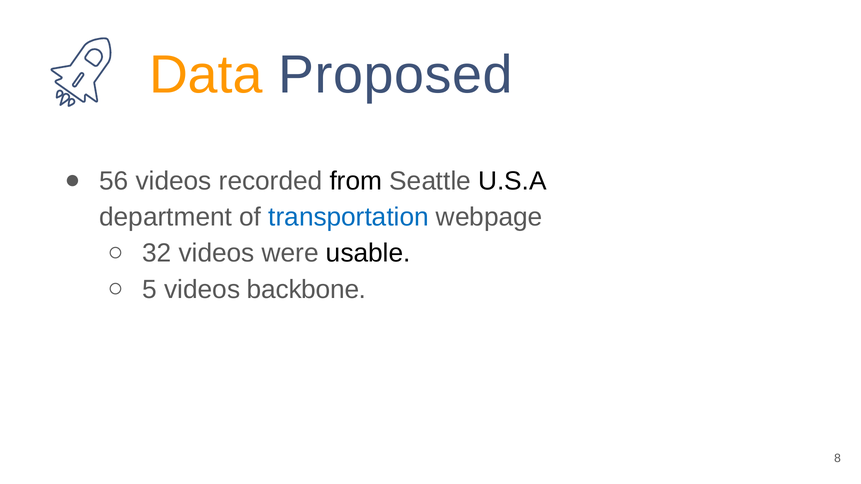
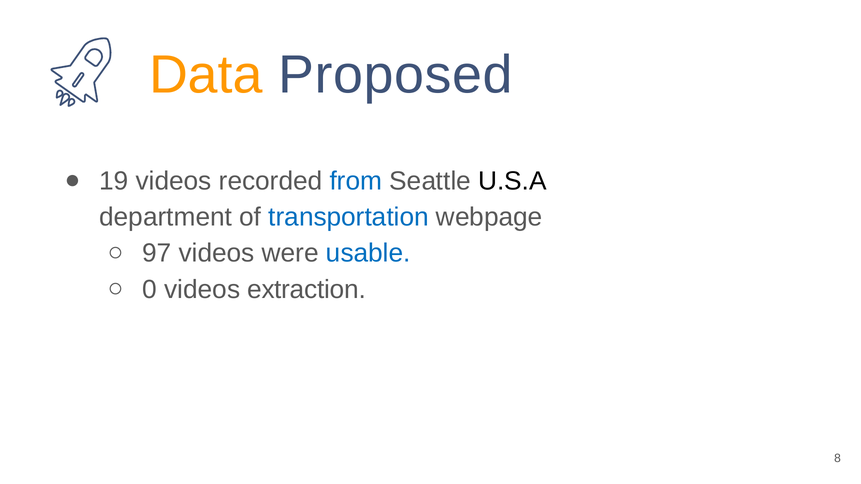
56: 56 -> 19 (114, 181)
from colour: black -> blue (356, 181)
32: 32 -> 97 (157, 253)
usable colour: black -> blue (368, 253)
5: 5 -> 0 (150, 290)
backbone: backbone -> extraction (307, 290)
